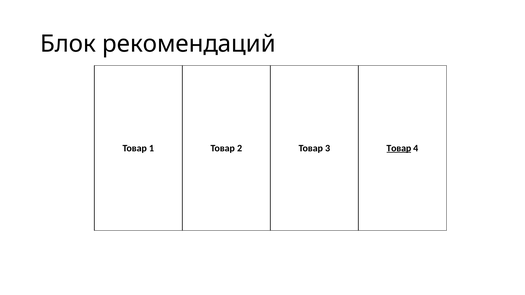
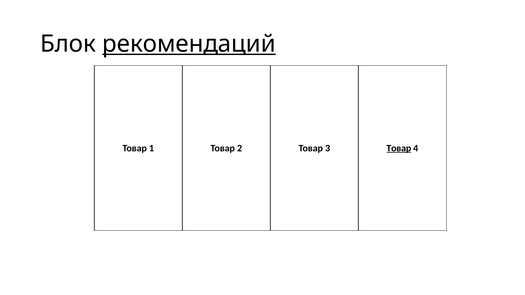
рекомендаций underline: none -> present (189, 44)
